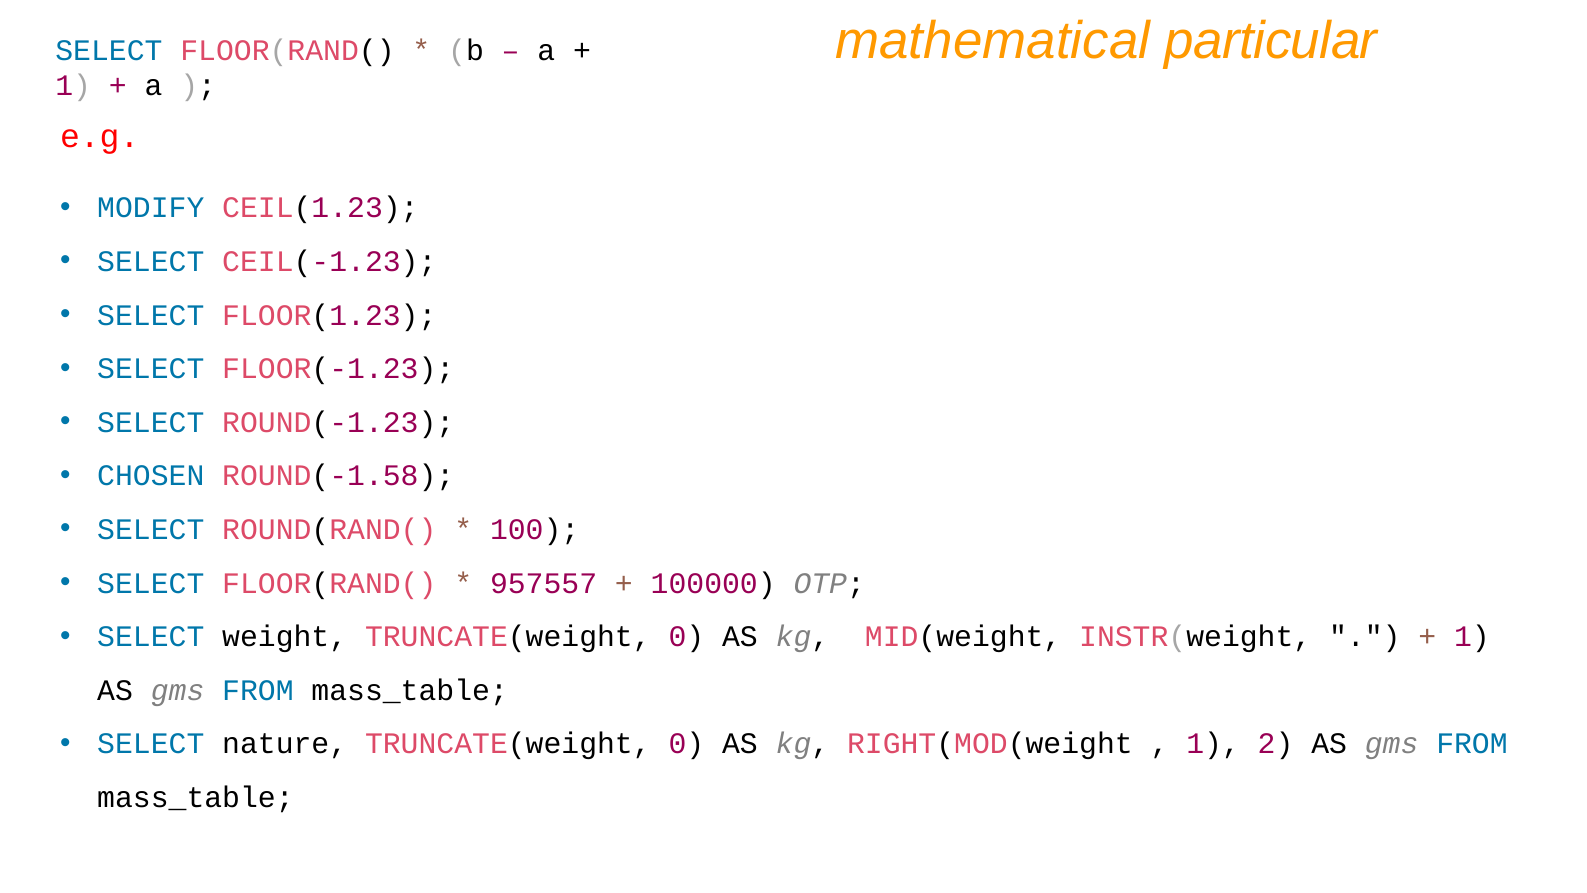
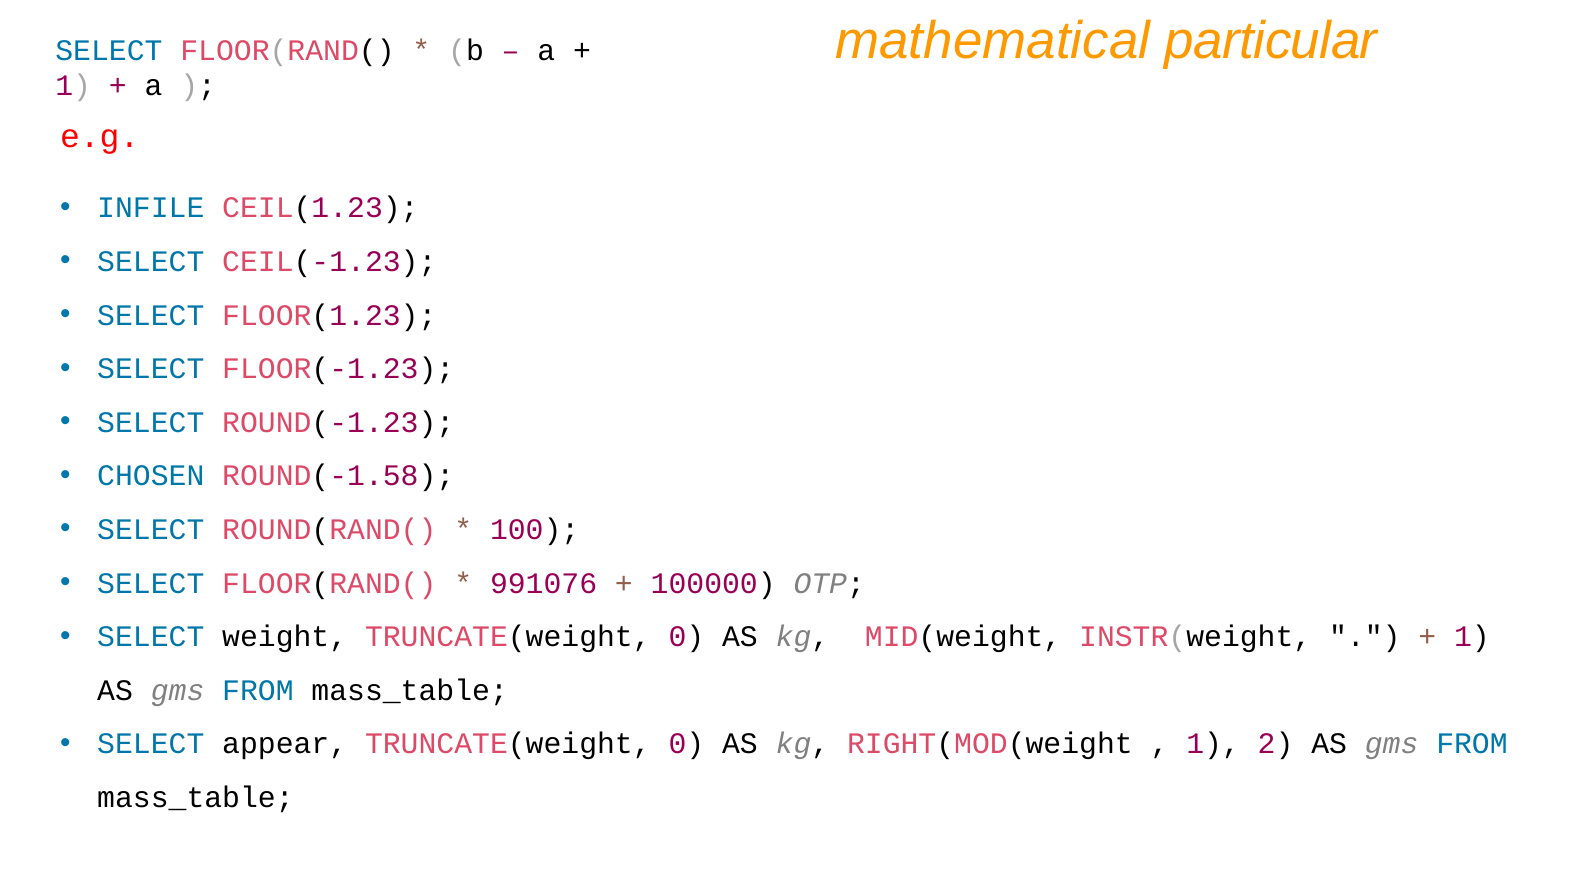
MODIFY: MODIFY -> INFILE (151, 208)
957557: 957557 -> 991076 (544, 583)
nature: nature -> appear (285, 744)
